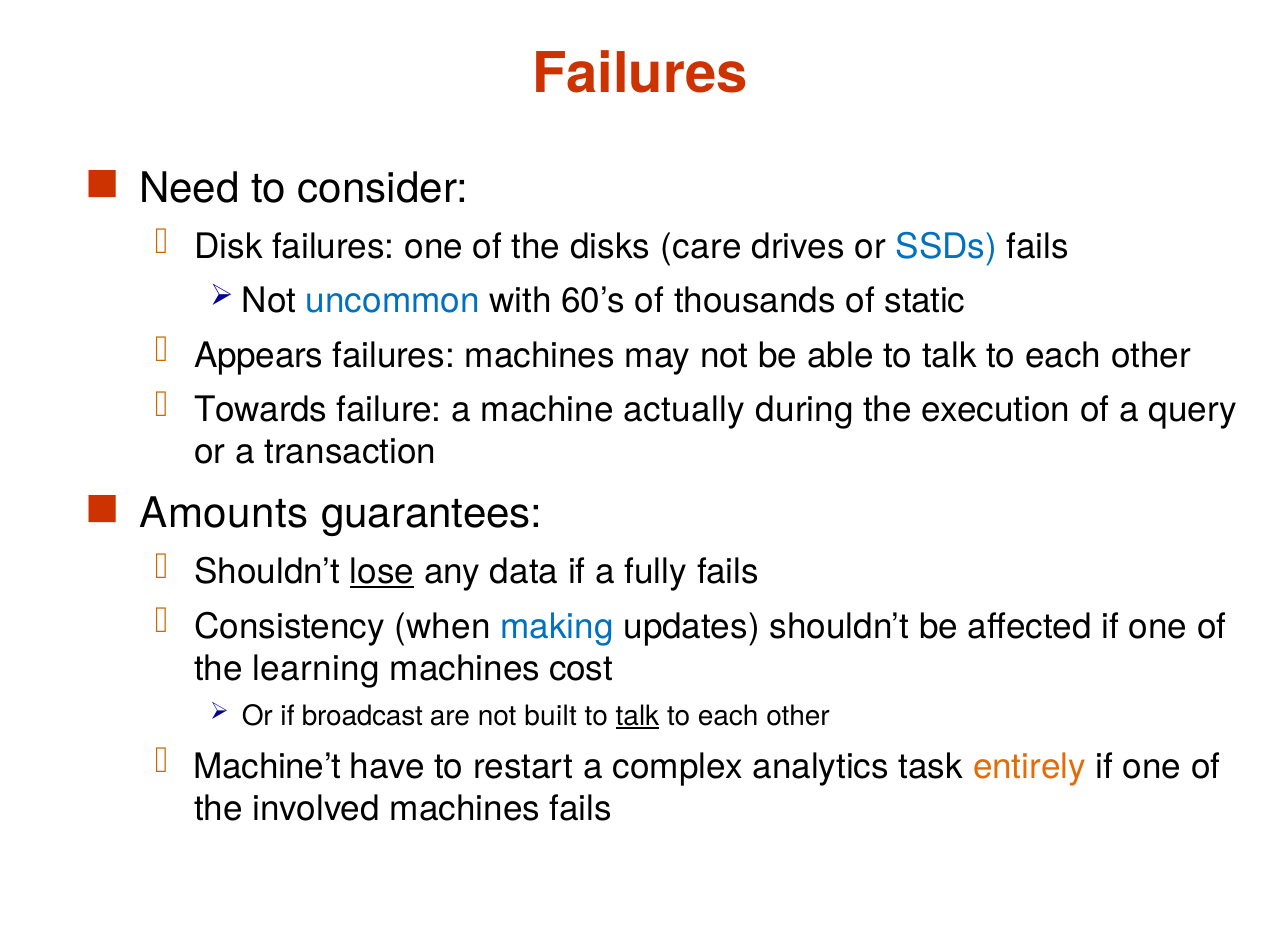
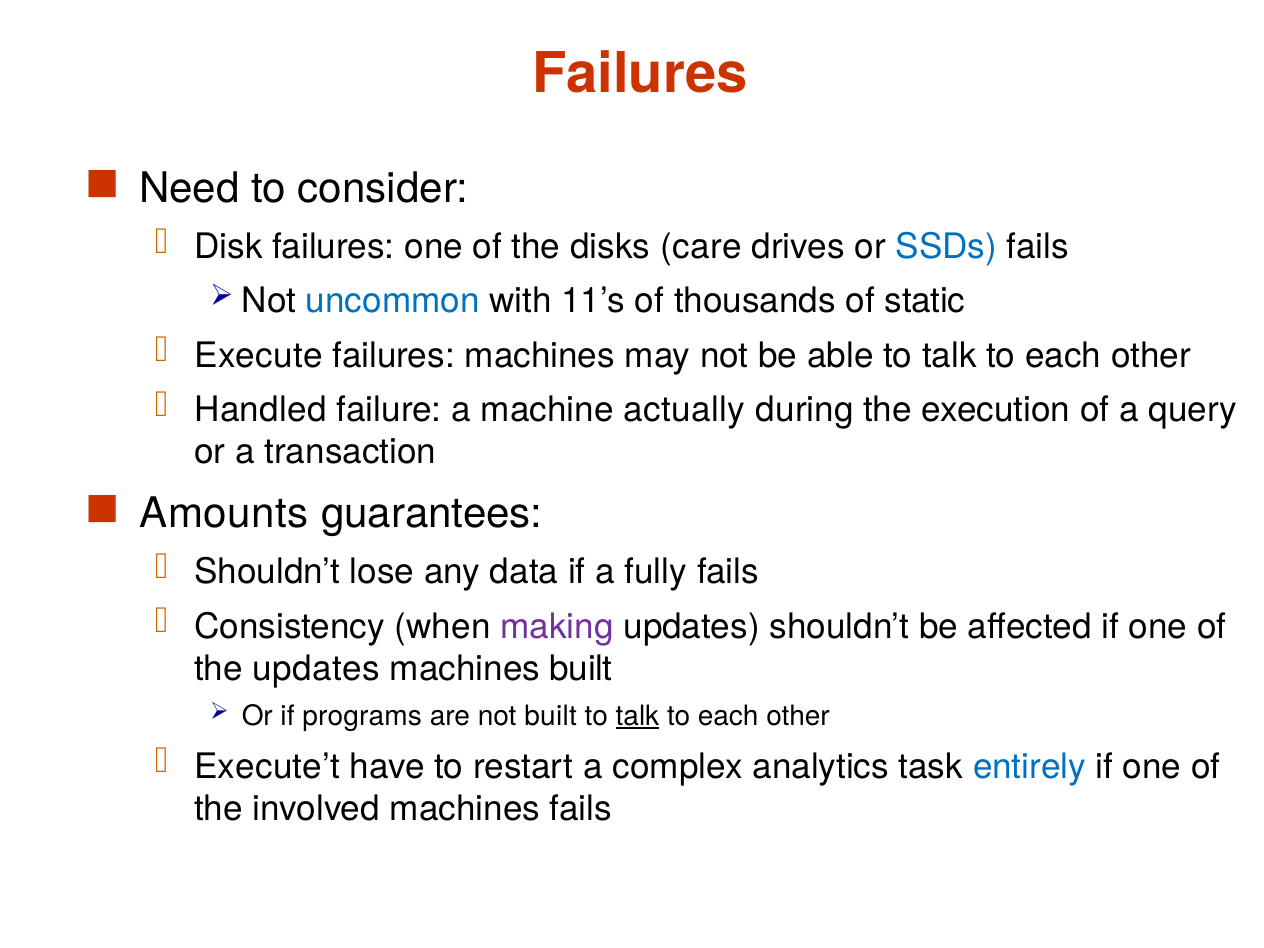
60’s: 60’s -> 11’s (593, 301)
Appears: Appears -> Execute (258, 356)
Towards: Towards -> Handled (261, 410)
lose underline: present -> none (382, 572)
making colour: blue -> purple (557, 626)
the learning: learning -> updates (316, 669)
machines cost: cost -> built (581, 669)
broadcast: broadcast -> programs (362, 716)
Machine’t: Machine’t -> Execute’t (267, 767)
entirely colour: orange -> blue (1029, 767)
